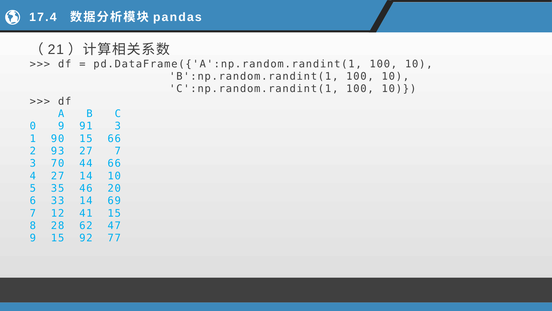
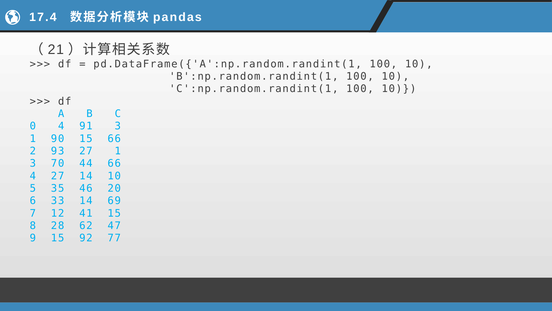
0 9: 9 -> 4 (61, 126)
27 7: 7 -> 1 (118, 151)
